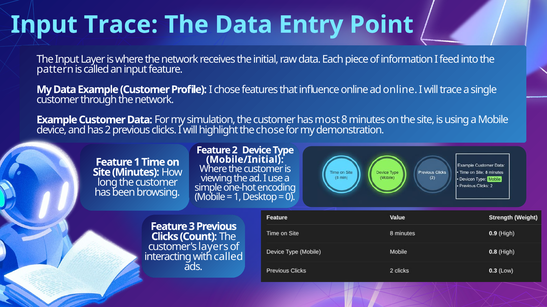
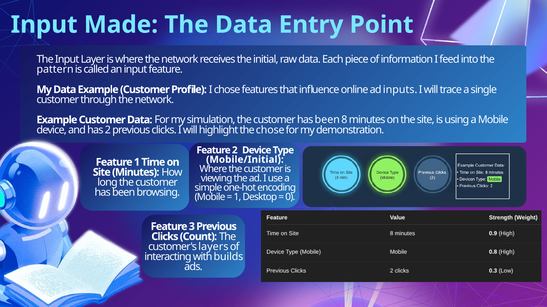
Input Trace: Trace -> Made (121, 25)
ad online: online -> inputs (400, 90)
most: most -> been (327, 120)
with called: called -> builds (228, 257)
